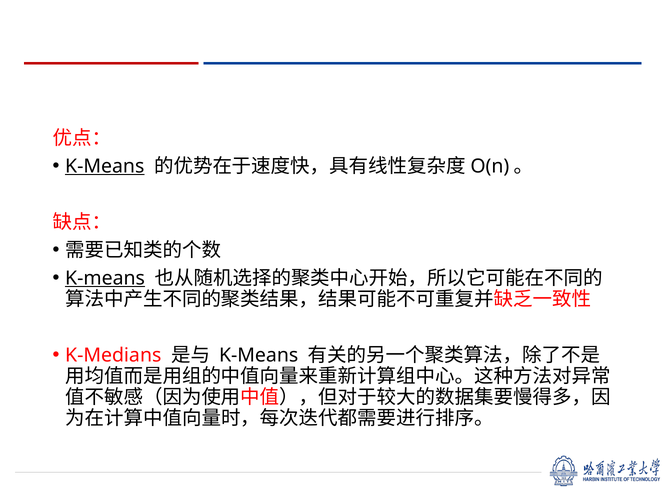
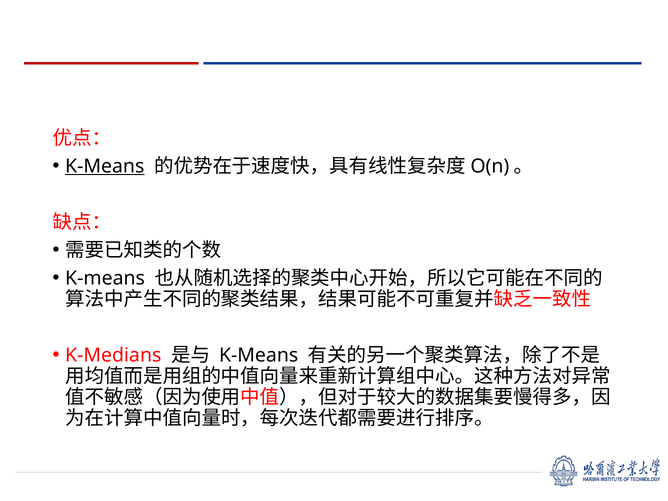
K-means underline: present -> none (105, 278)
